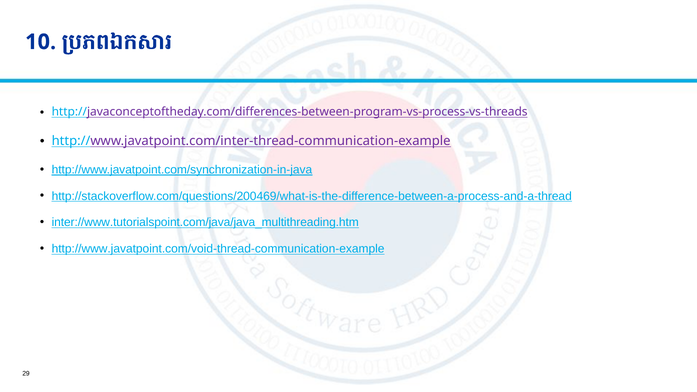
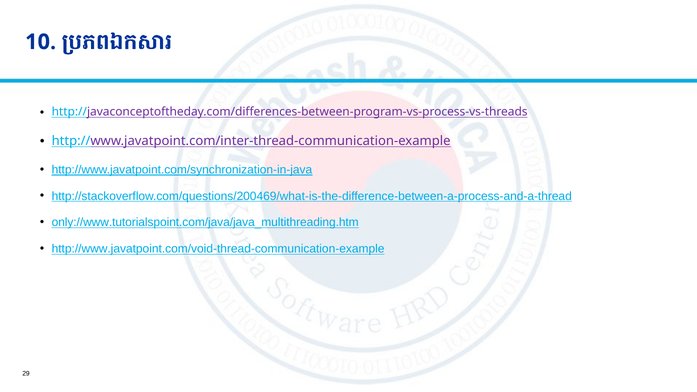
inter://www.tutorialspoint.com/java/java_multithreading.htm: inter://www.tutorialspoint.com/java/java_multithreading.htm -> only://www.tutorialspoint.com/java/java_multithreading.htm (205, 223)
